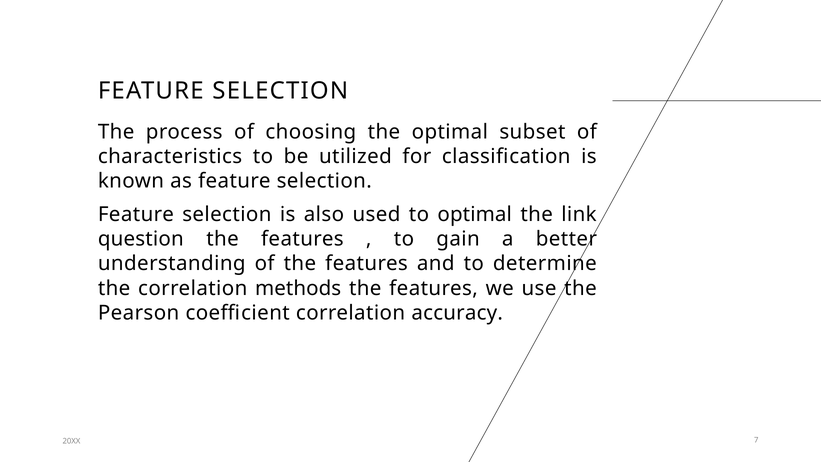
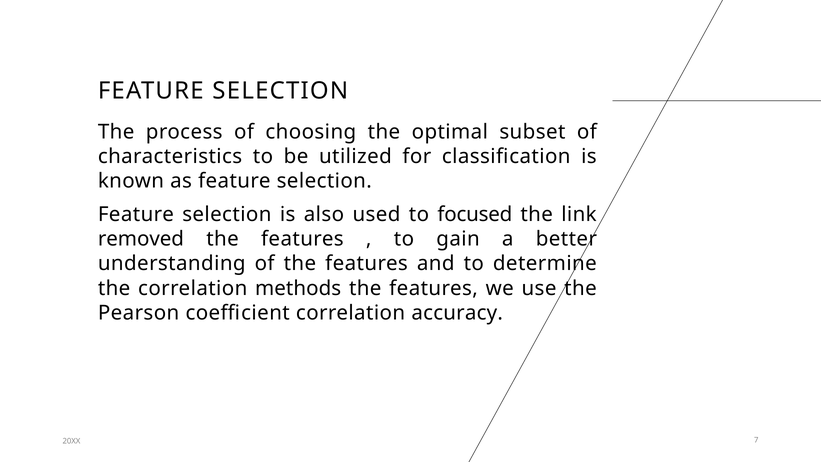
to optimal: optimal -> focused (475, 214)
question: question -> removed (141, 239)
